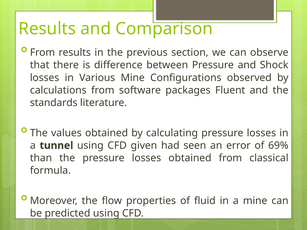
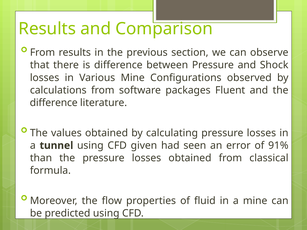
standards: standards -> difference (54, 103)
69%: 69% -> 91% (278, 146)
